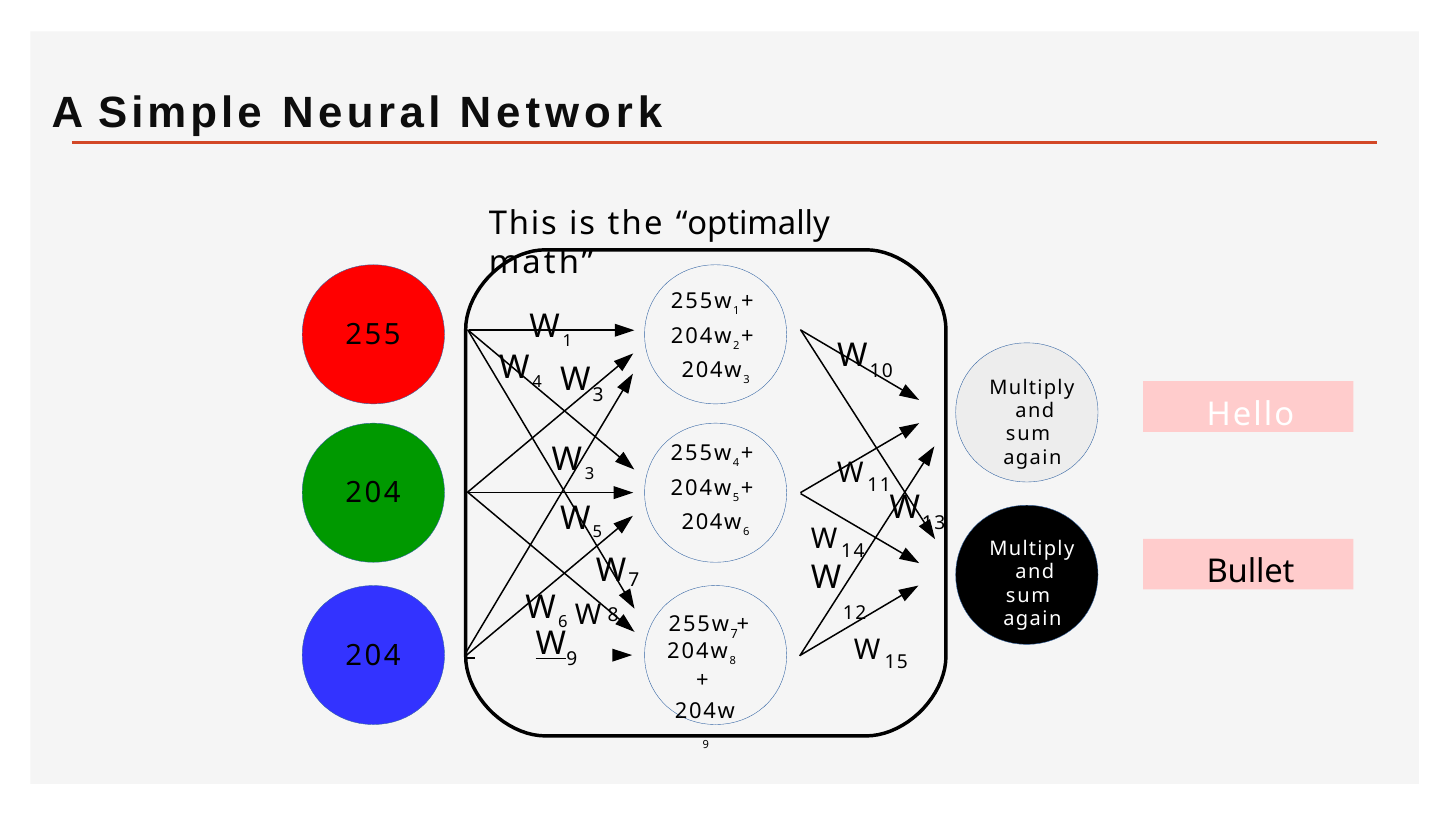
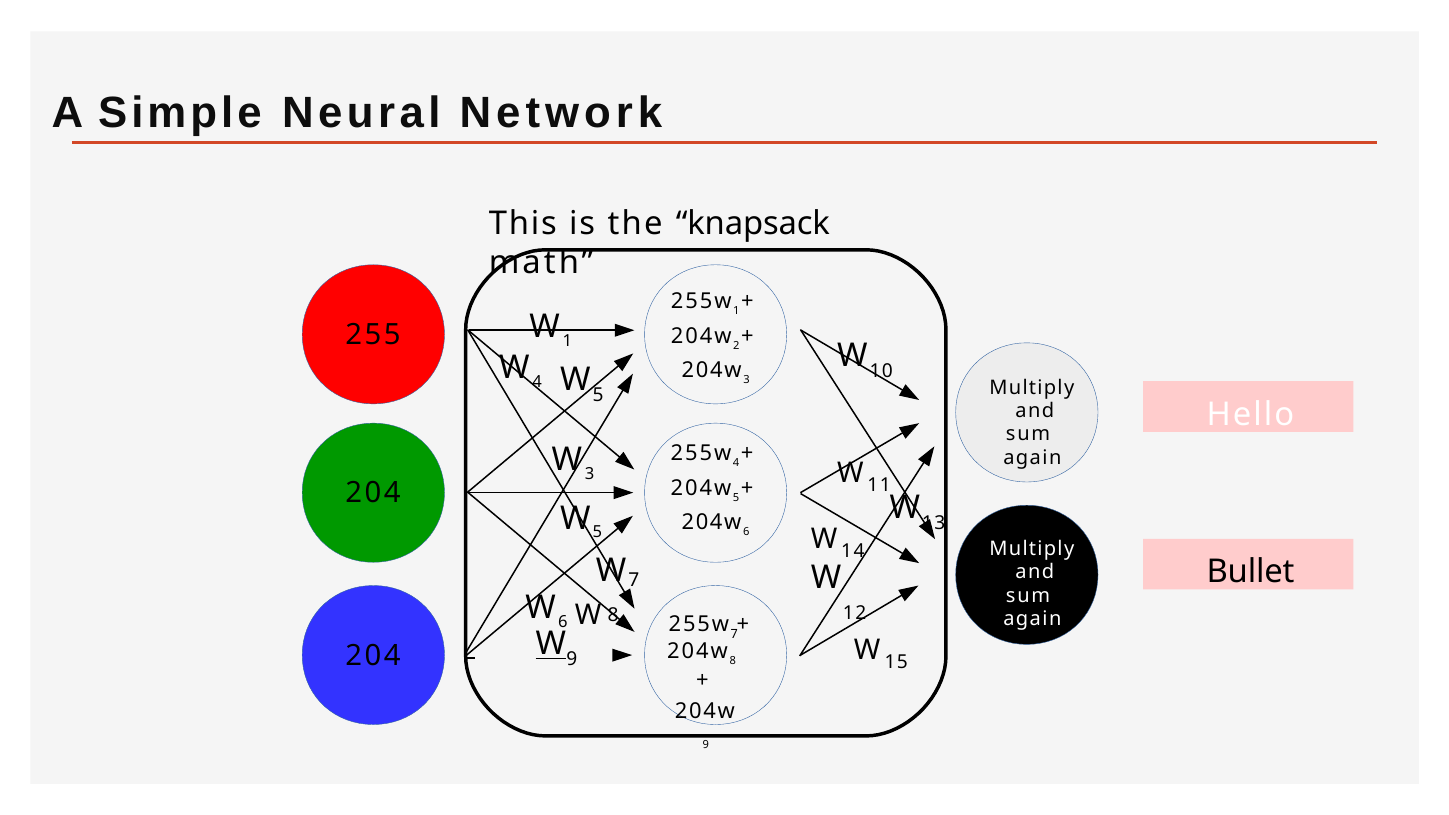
optimally: optimally -> knapsack (753, 223)
3: 3 -> 5 (598, 395)
